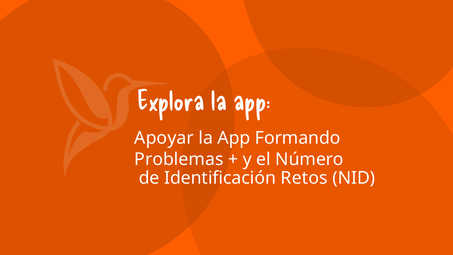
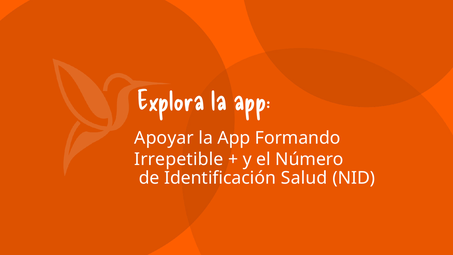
Problemas: Problemas -> Irrepetible (179, 159)
Retos: Retos -> Salud (304, 178)
